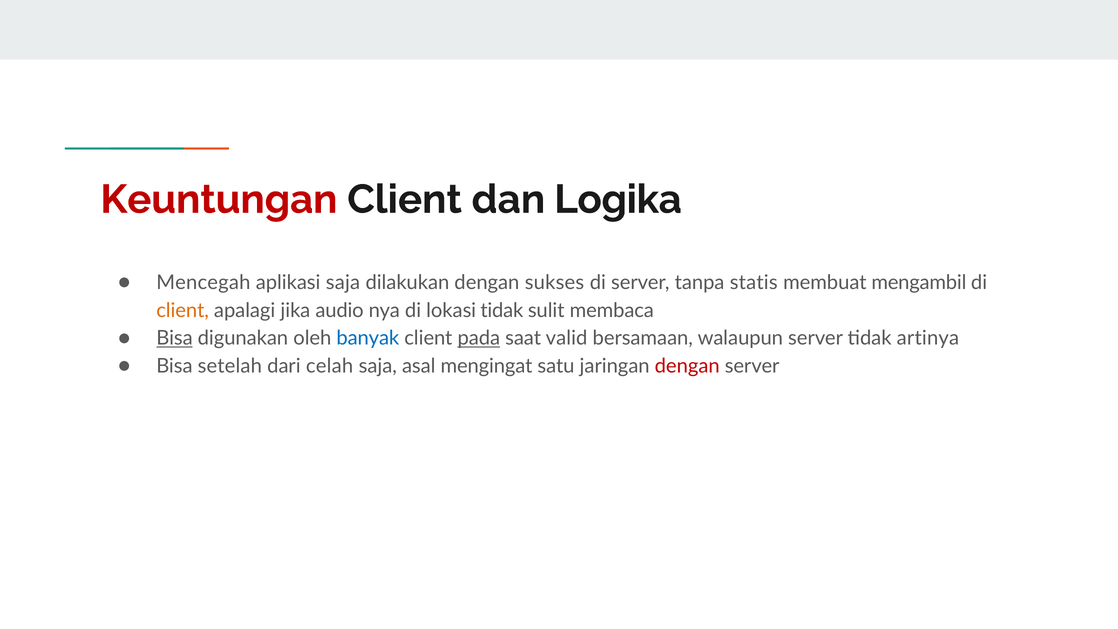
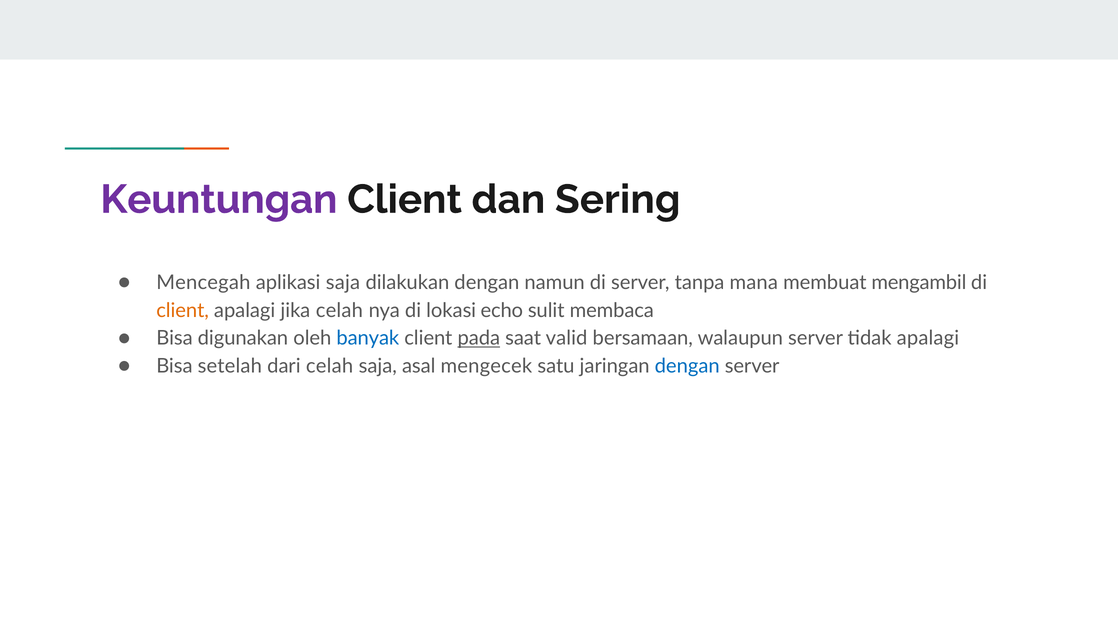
Keuntungan colour: red -> purple (219, 199)
Logika: Logika -> Sering (618, 199)
sukses: sukses -> namun (555, 283)
statis: statis -> mana (754, 283)
jika audio: audio -> celah (339, 310)
lokasi tidak: tidak -> echo (502, 310)
Bisa underline: present -> none (174, 338)
tidak artinya: artinya -> apalagi (928, 338)
mengingat: mengingat -> mengecek (486, 366)
dengan colour: red -> blue (687, 366)
